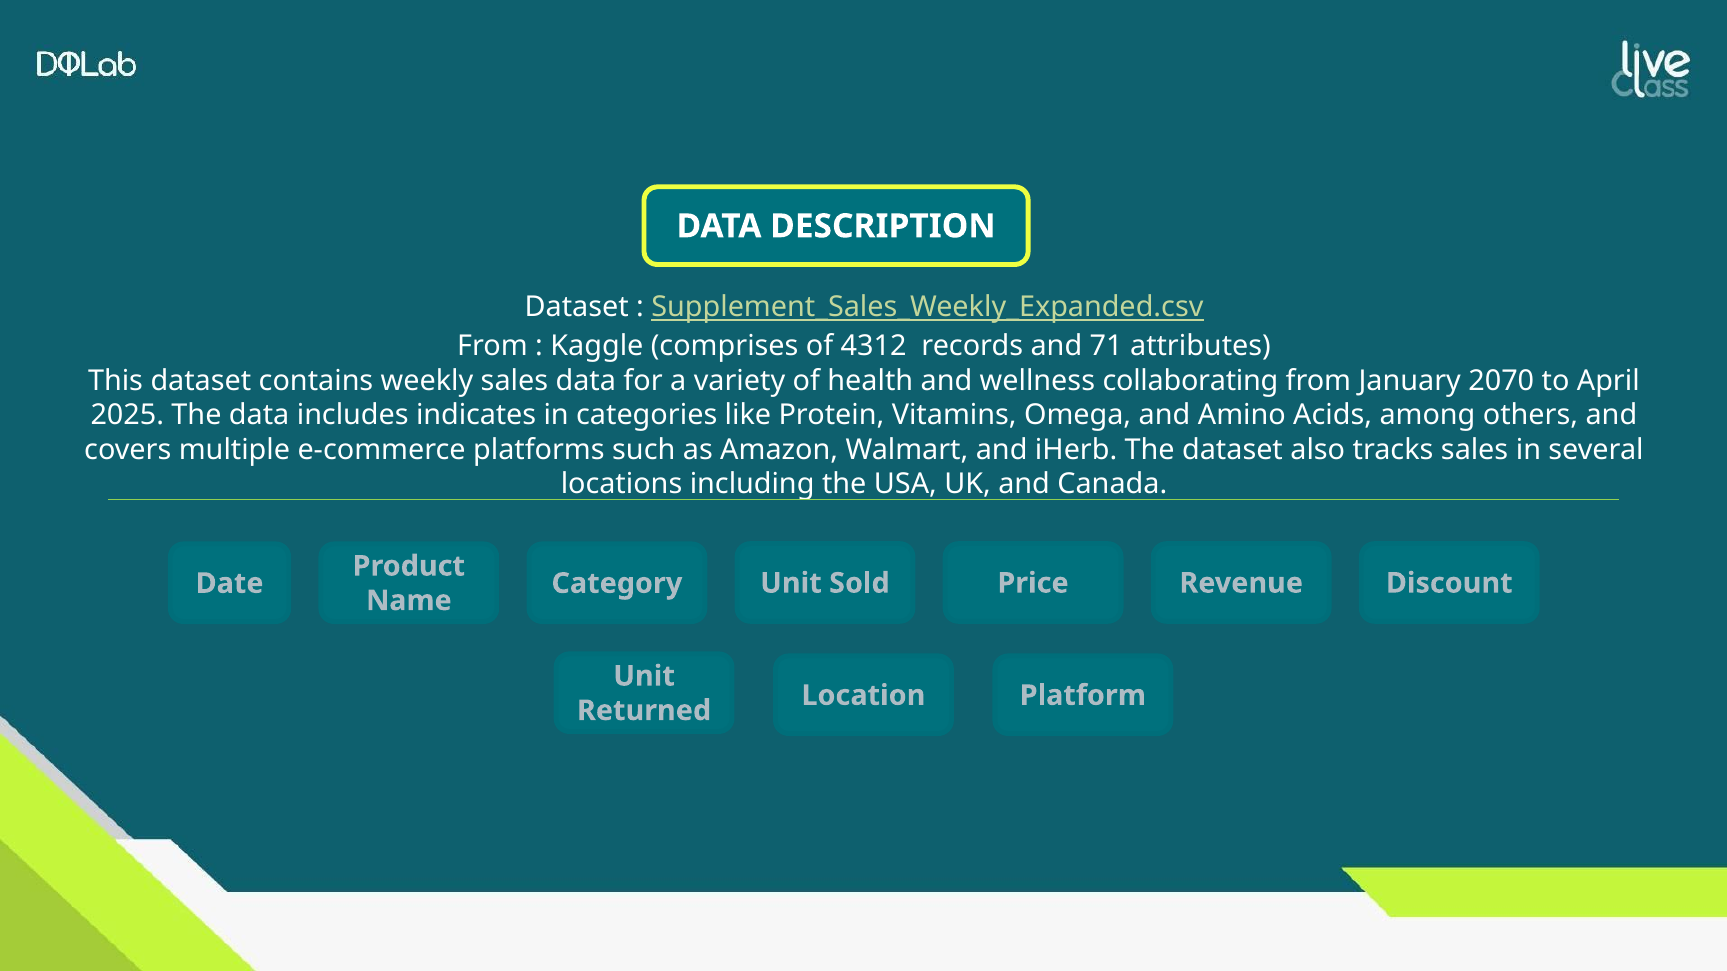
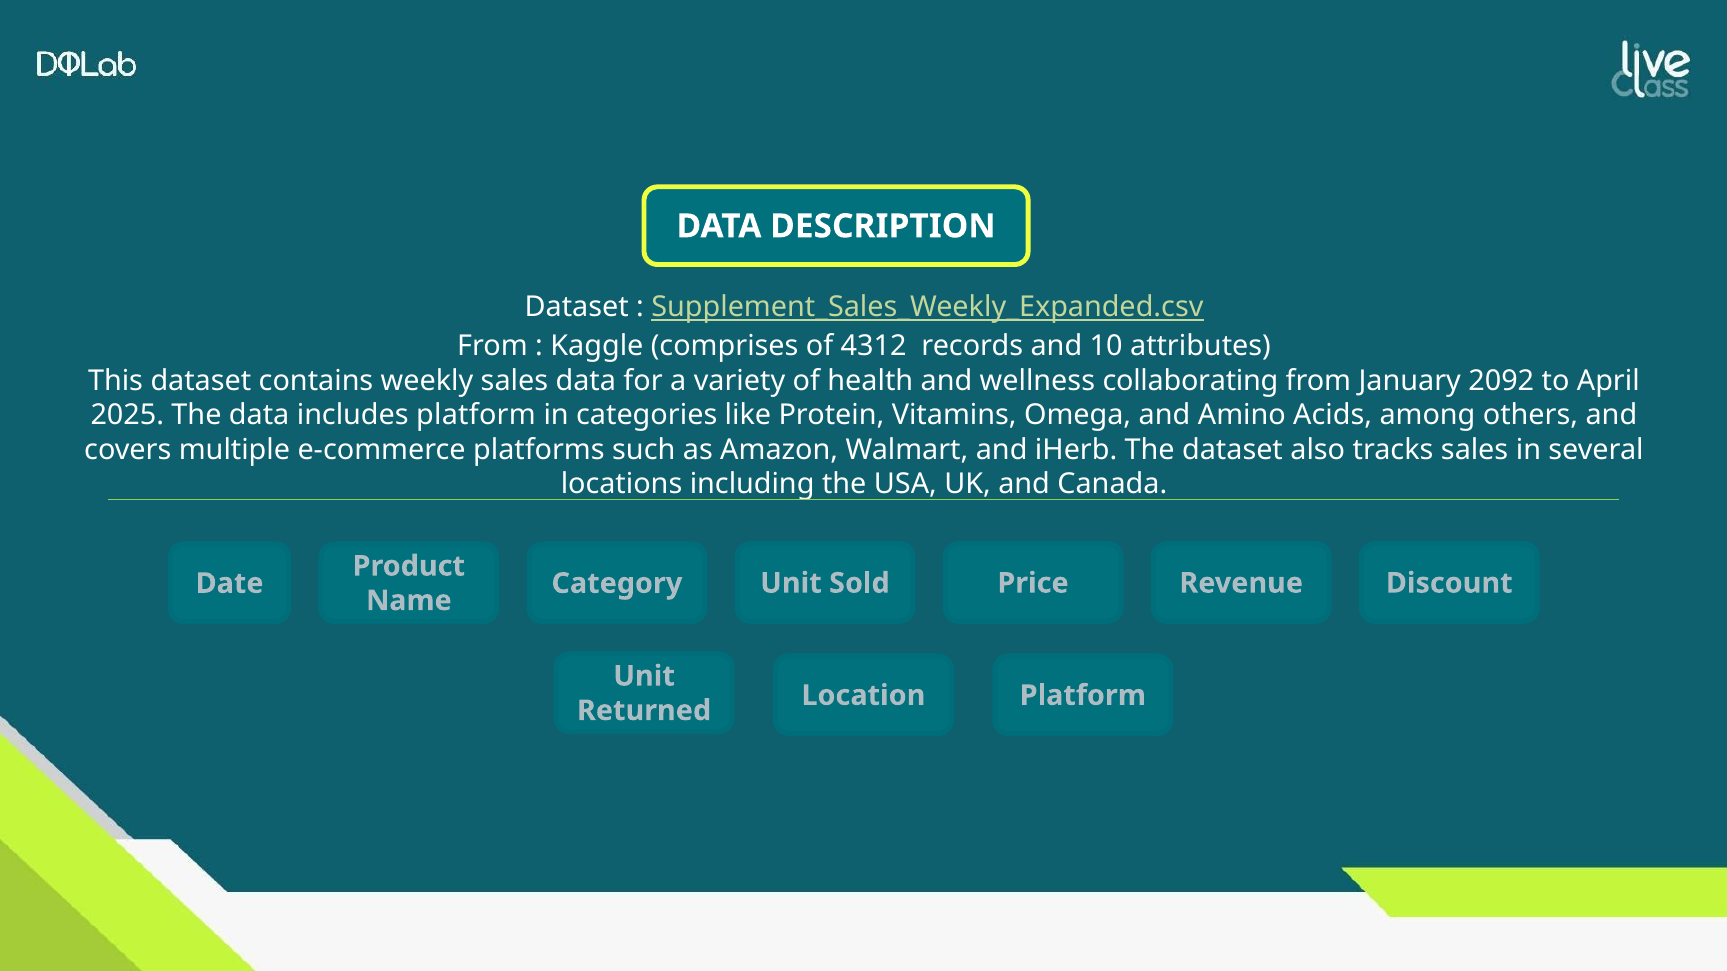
71: 71 -> 10 (1106, 346)
2070: 2070 -> 2092 (1501, 381)
includes indicates: indicates -> platform (476, 415)
